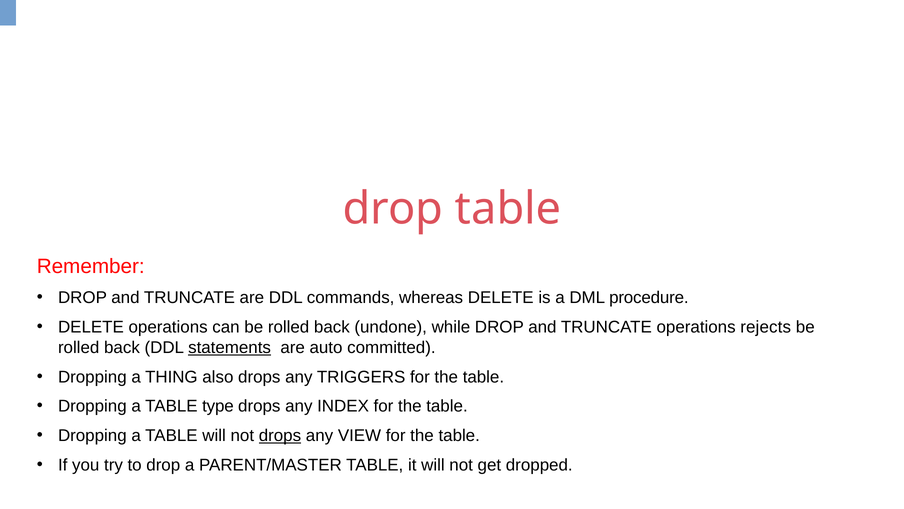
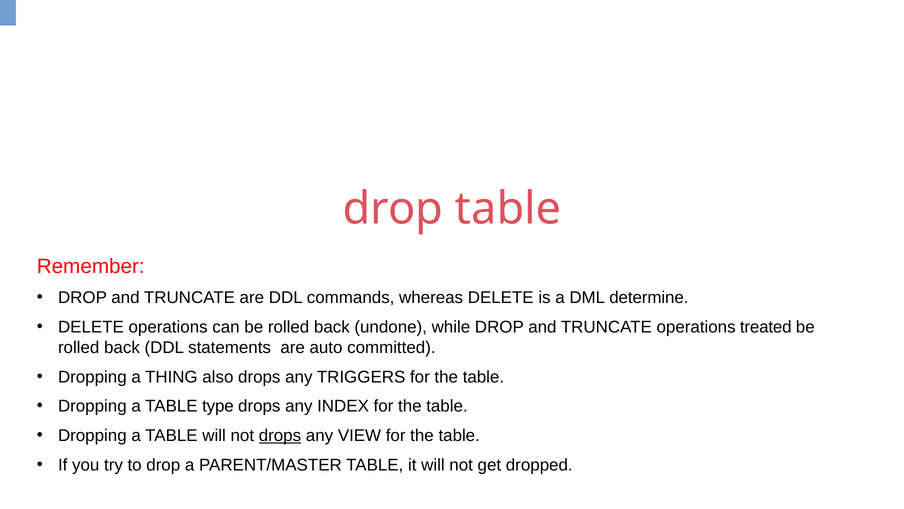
procedure: procedure -> determine (649, 297)
rejects: rejects -> treated (766, 327)
statements underline: present -> none (230, 347)
